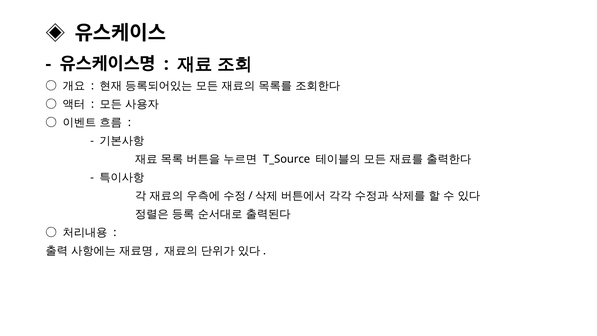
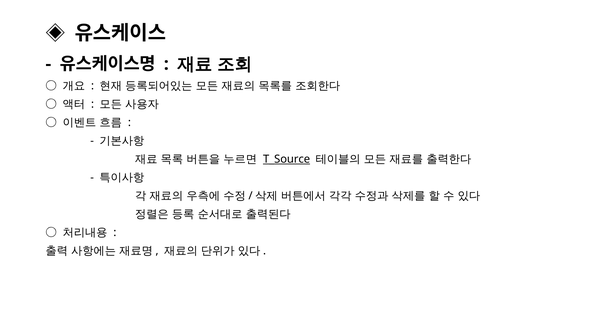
T_Source underline: none -> present (287, 159)
